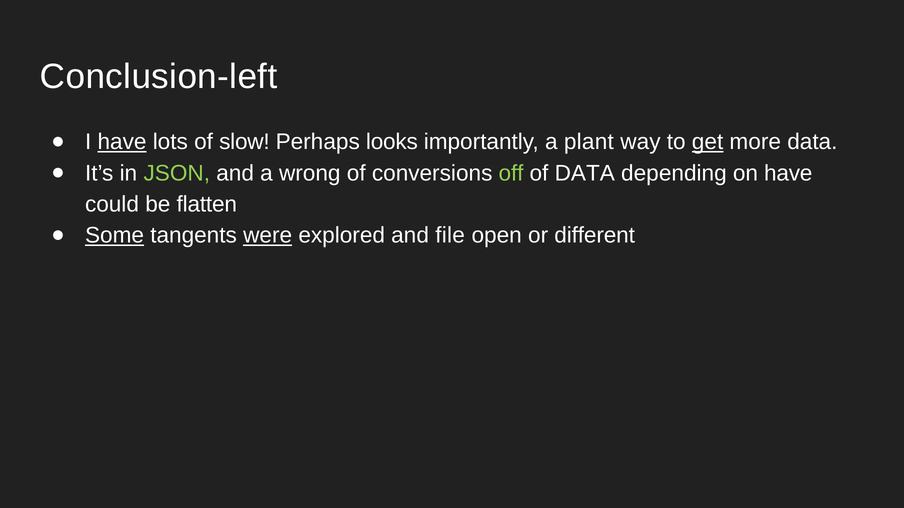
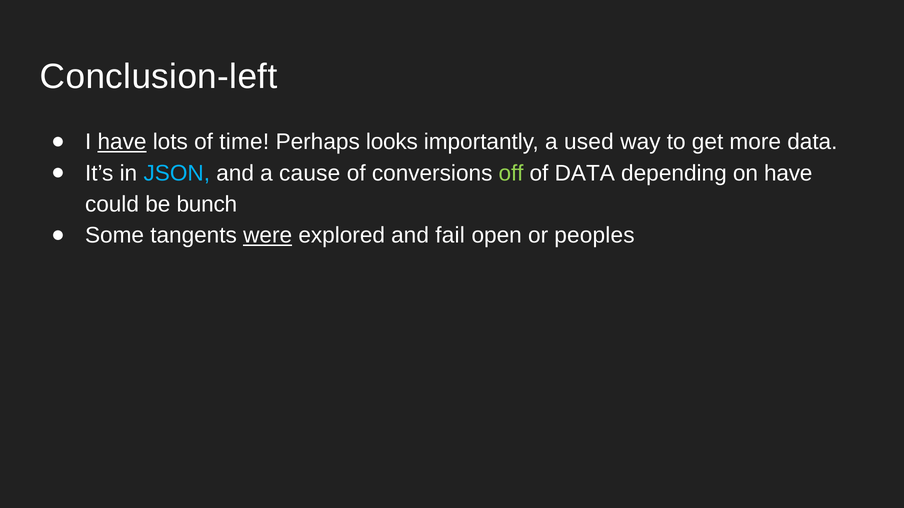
slow: slow -> time (244, 142)
plant: plant -> used (589, 142)
get underline: present -> none (708, 142)
JSON colour: light green -> light blue (177, 173)
wrong: wrong -> cause (310, 173)
flatten: flatten -> bunch (207, 205)
Some underline: present -> none (115, 236)
file: file -> fail (450, 236)
different: different -> peoples (594, 236)
